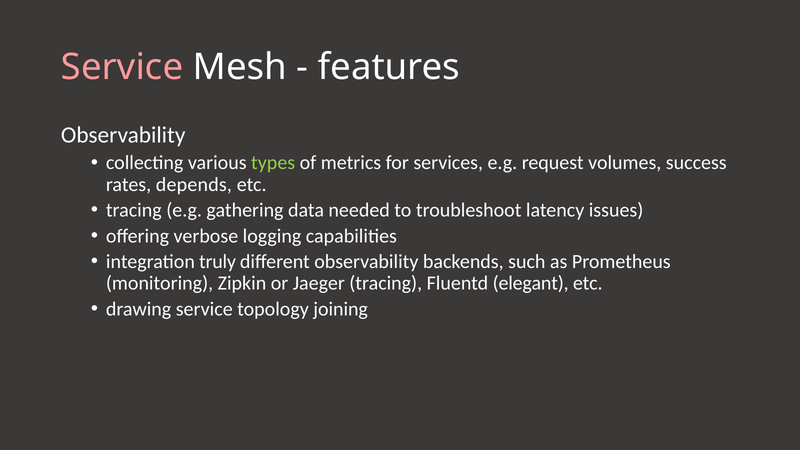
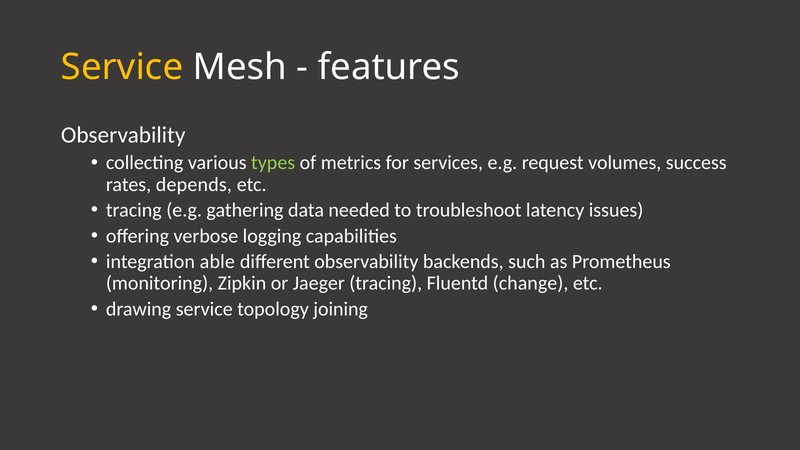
Service colour: pink -> yellow (122, 67)
truly: truly -> able (217, 262)
elegant: elegant -> change (531, 283)
